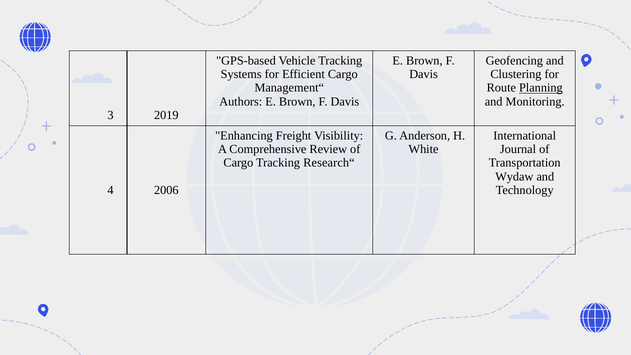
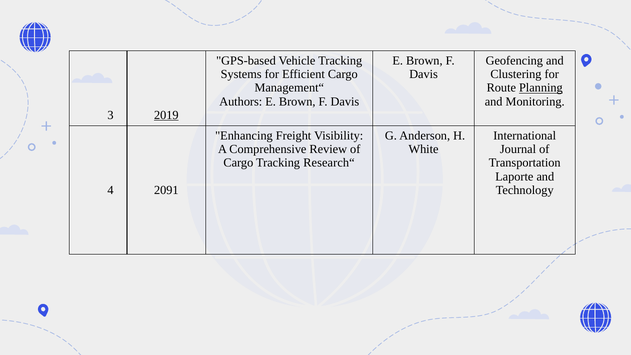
2019 underline: none -> present (166, 115)
Wydaw: Wydaw -> Laporte (514, 176)
2006: 2006 -> 2091 (166, 190)
